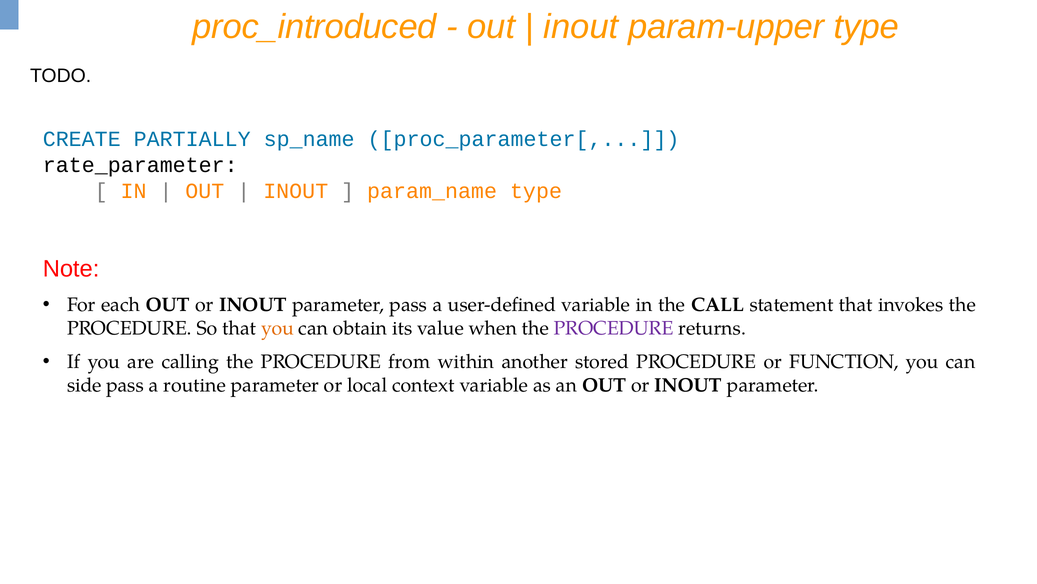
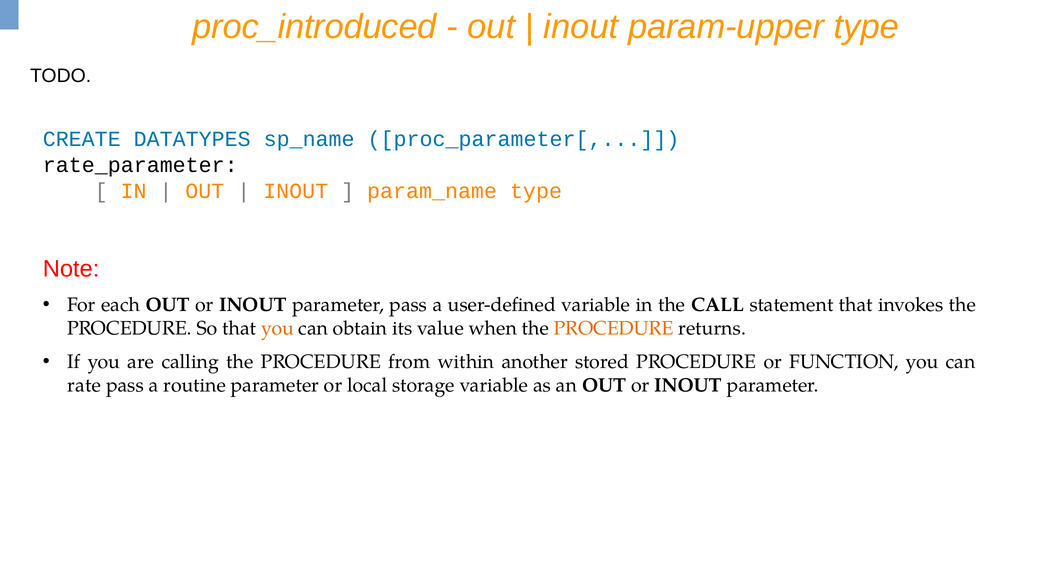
PARTIALLY: PARTIALLY -> DATATYPES (192, 139)
PROCEDURE colour: purple -> orange (614, 328)
side: side -> rate (84, 385)
context: context -> storage (423, 385)
